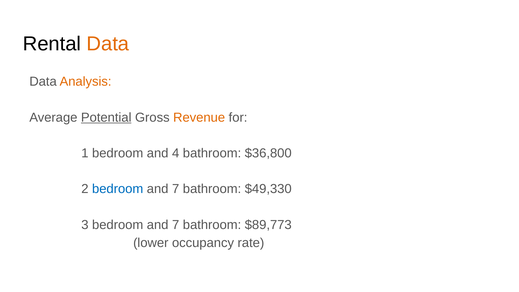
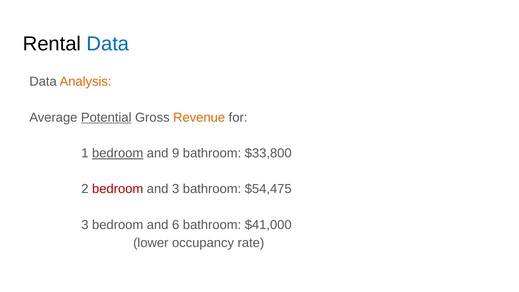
Data colour: orange -> blue (108, 44)
bedroom underline: none -> present (118, 153)
4: 4 -> 9 (176, 153)
$36,800: $36,800 -> $33,800 (268, 153)
bedroom colour: blue -> red (118, 189)
7: 7 -> 3 (176, 189)
$49,330: $49,330 -> $54,475 (268, 189)
3 bedroom and 7: 7 -> 6 (176, 225)
$89,773: $89,773 -> $41,000 (268, 225)
